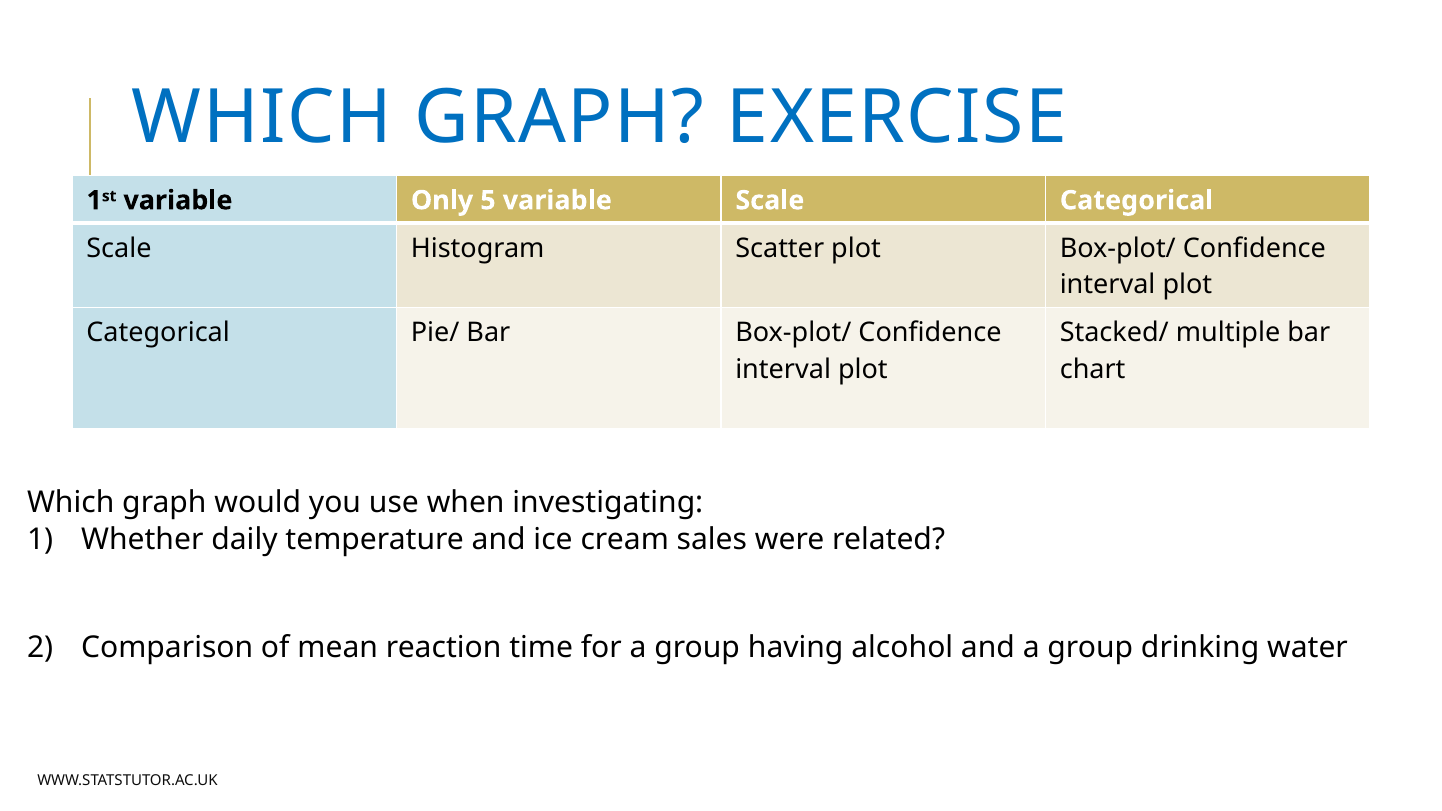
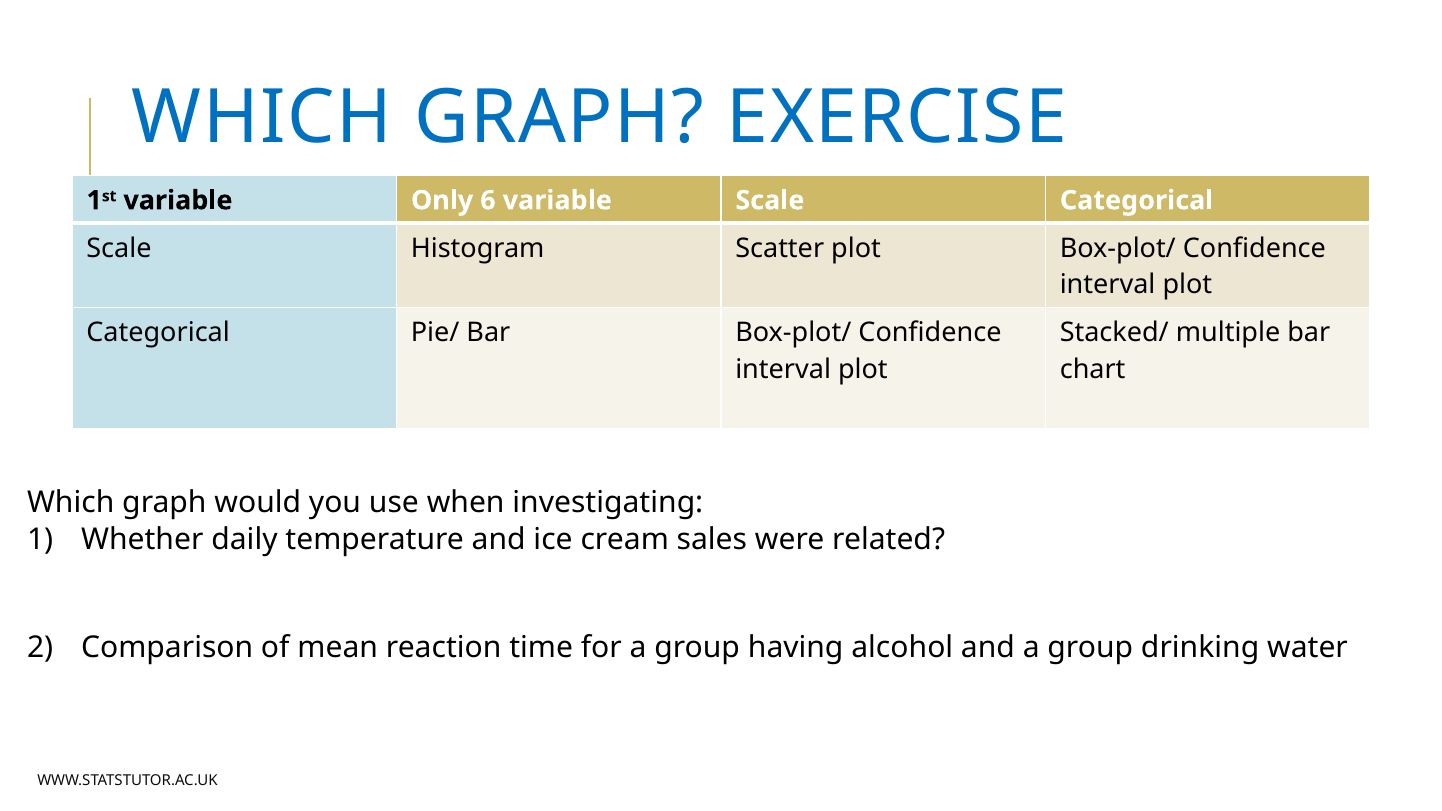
5: 5 -> 6 (488, 200)
